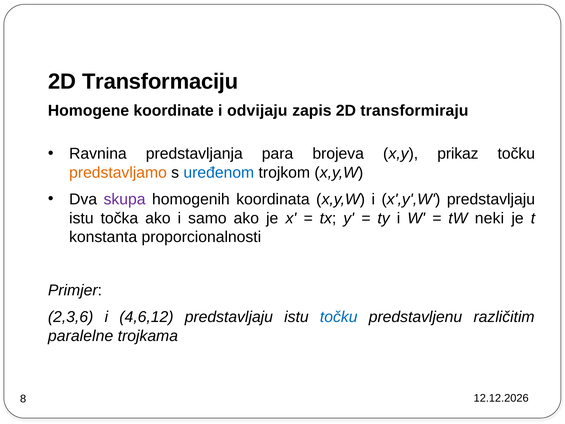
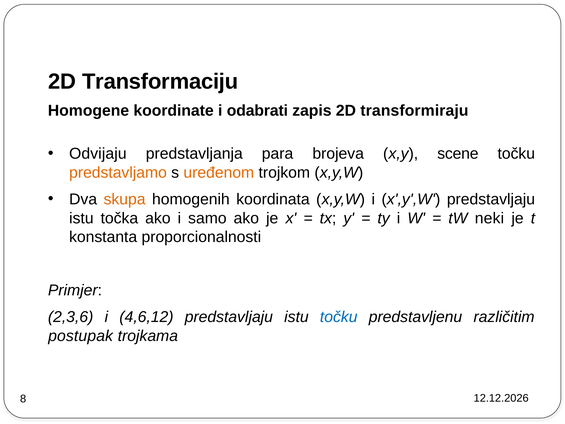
odvijaju: odvijaju -> odabrati (257, 111)
Ravnina: Ravnina -> Odvijaju (98, 154)
prikaz: prikaz -> scene (458, 154)
uređenom colour: blue -> orange (219, 173)
skupa colour: purple -> orange (125, 199)
paralelne: paralelne -> postupak (81, 336)
